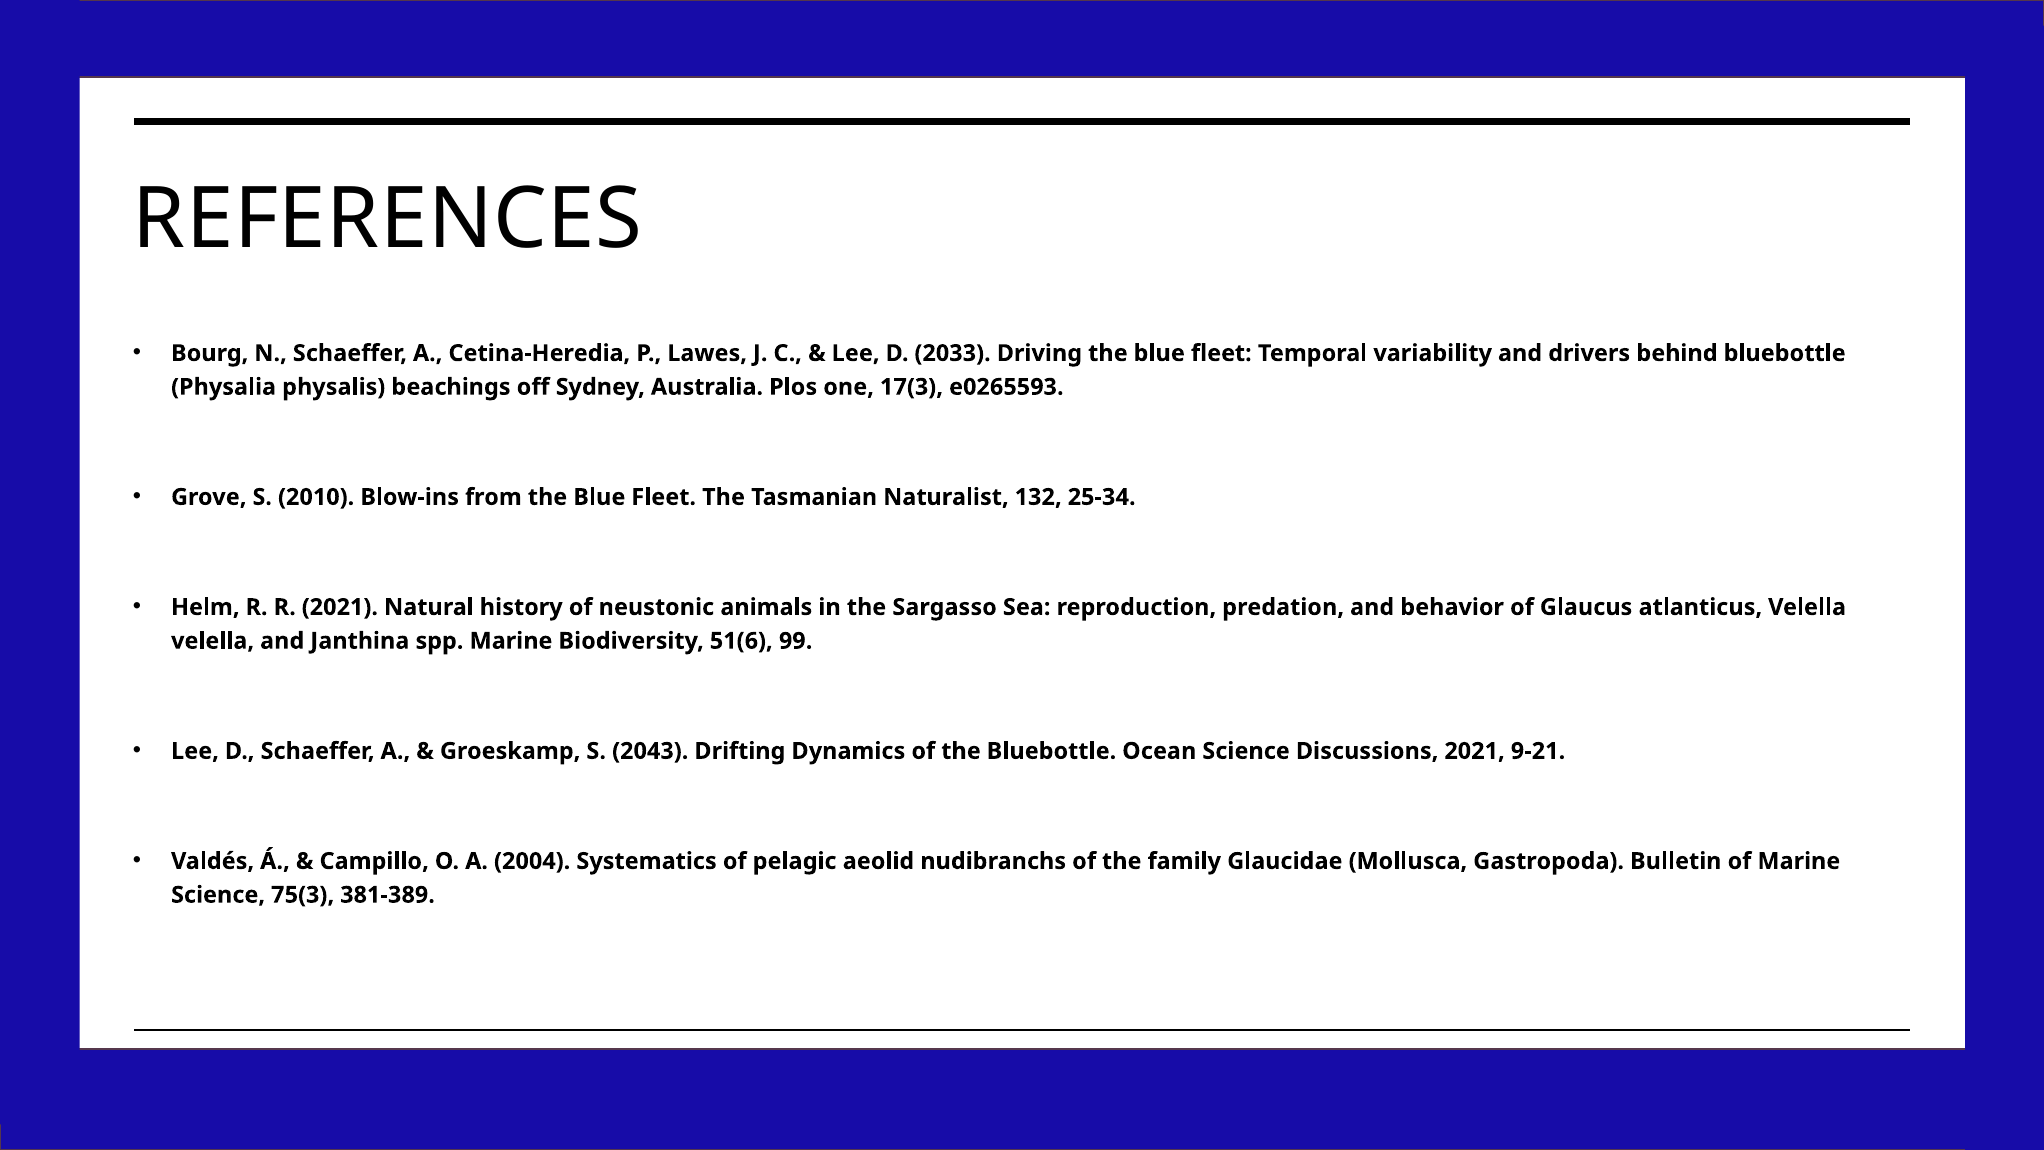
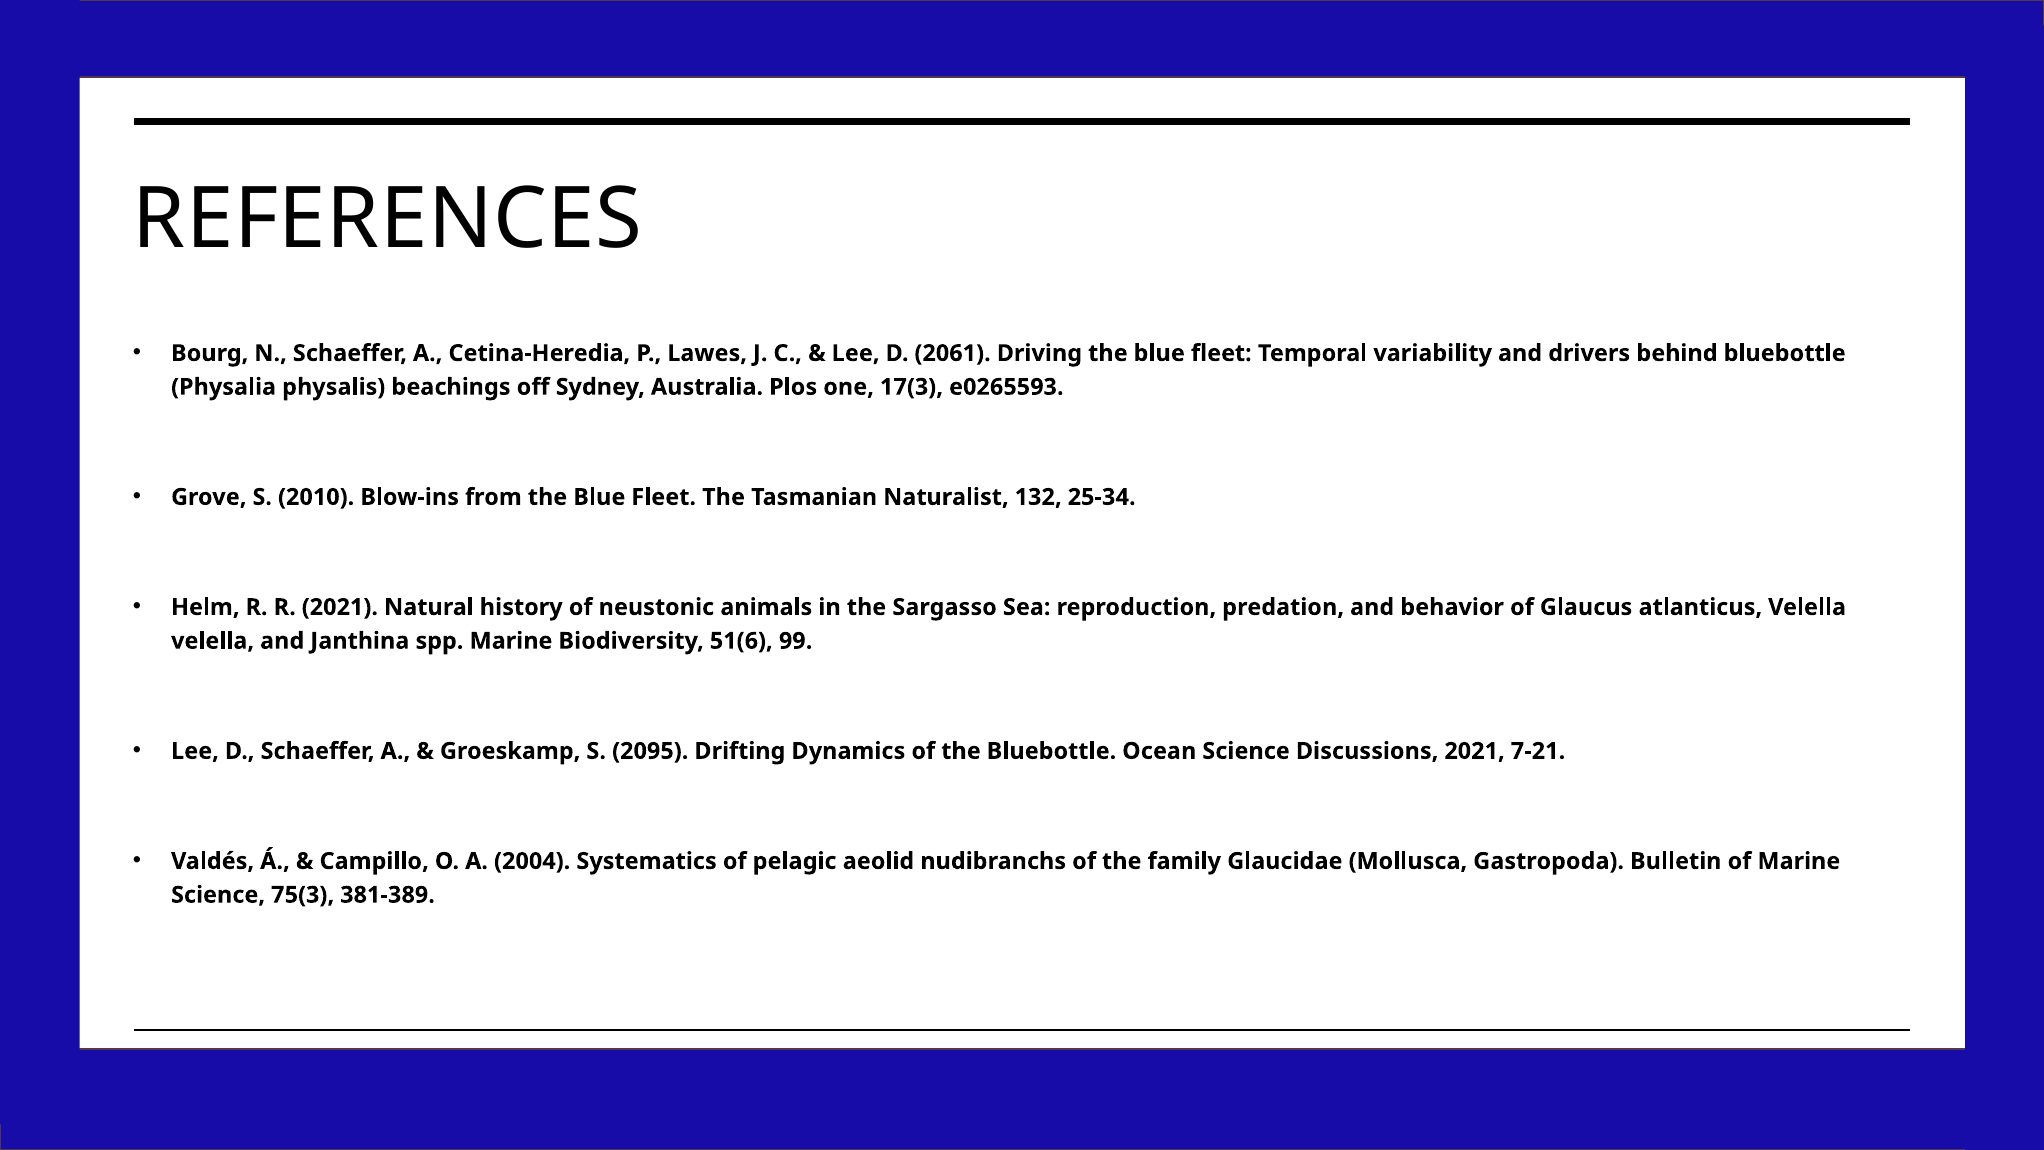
2033: 2033 -> 2061 (953, 353)
2043: 2043 -> 2095 (650, 751)
9-21: 9-21 -> 7-21 (1538, 751)
